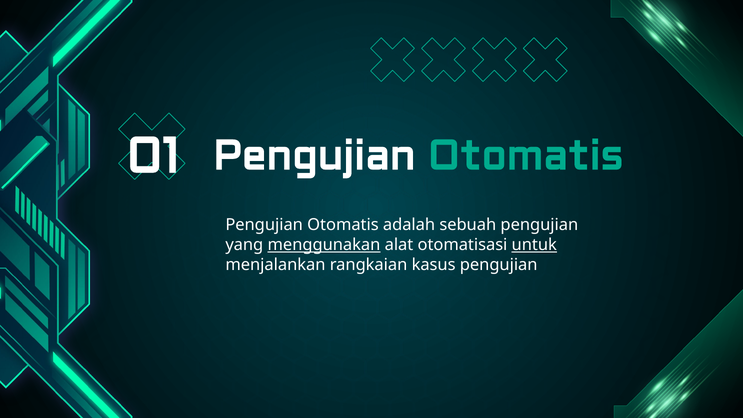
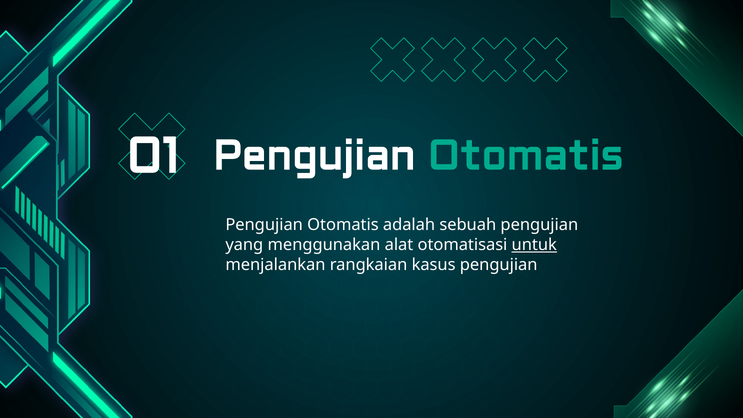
menggunakan underline: present -> none (324, 245)
